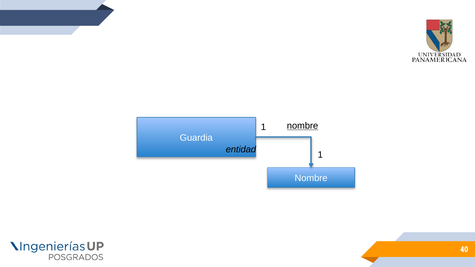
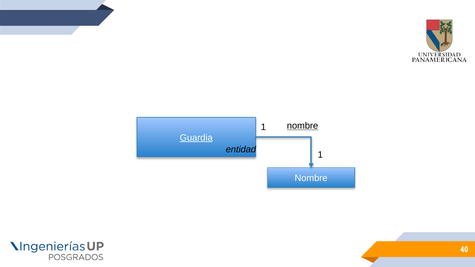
Guardia underline: none -> present (196, 138)
